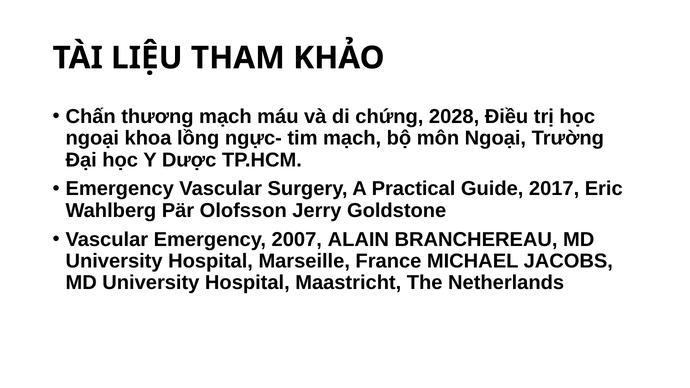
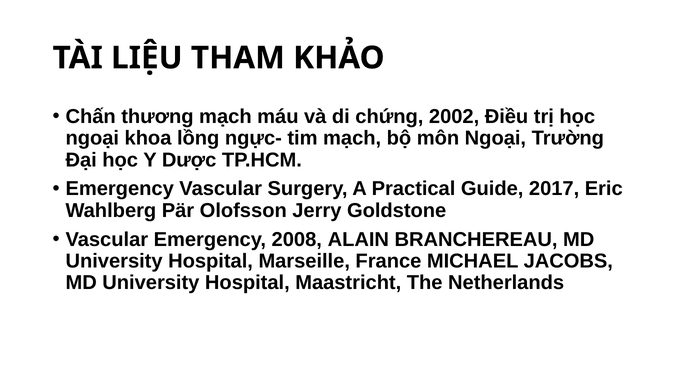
2028: 2028 -> 2002 (454, 117)
2007: 2007 -> 2008 (297, 239)
